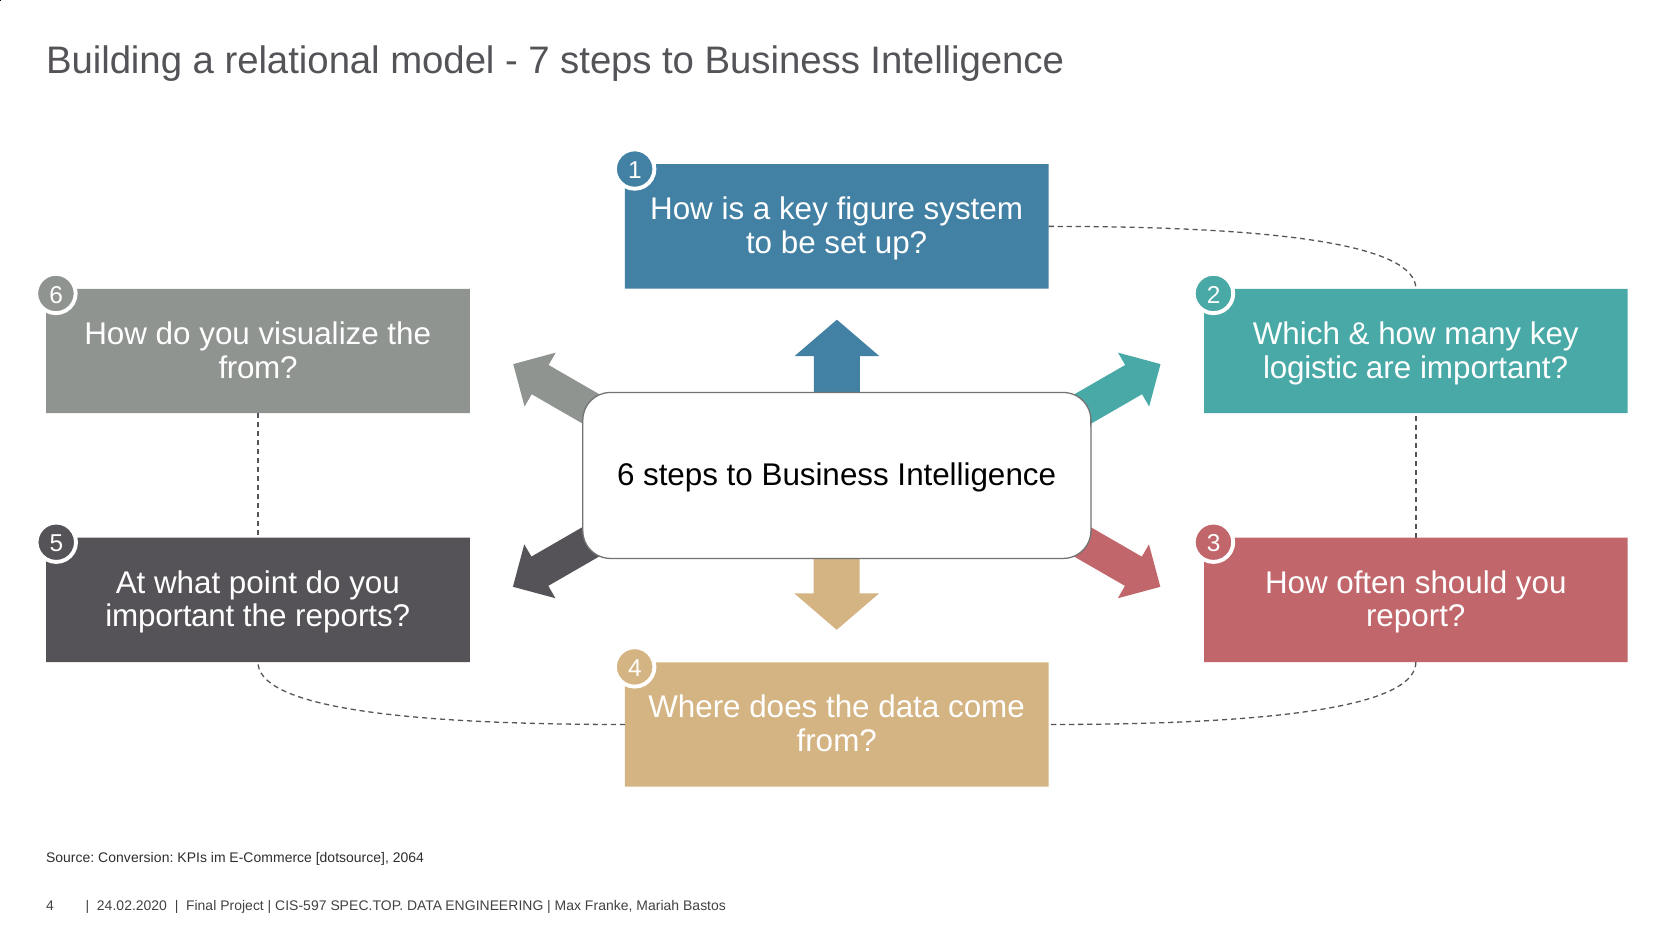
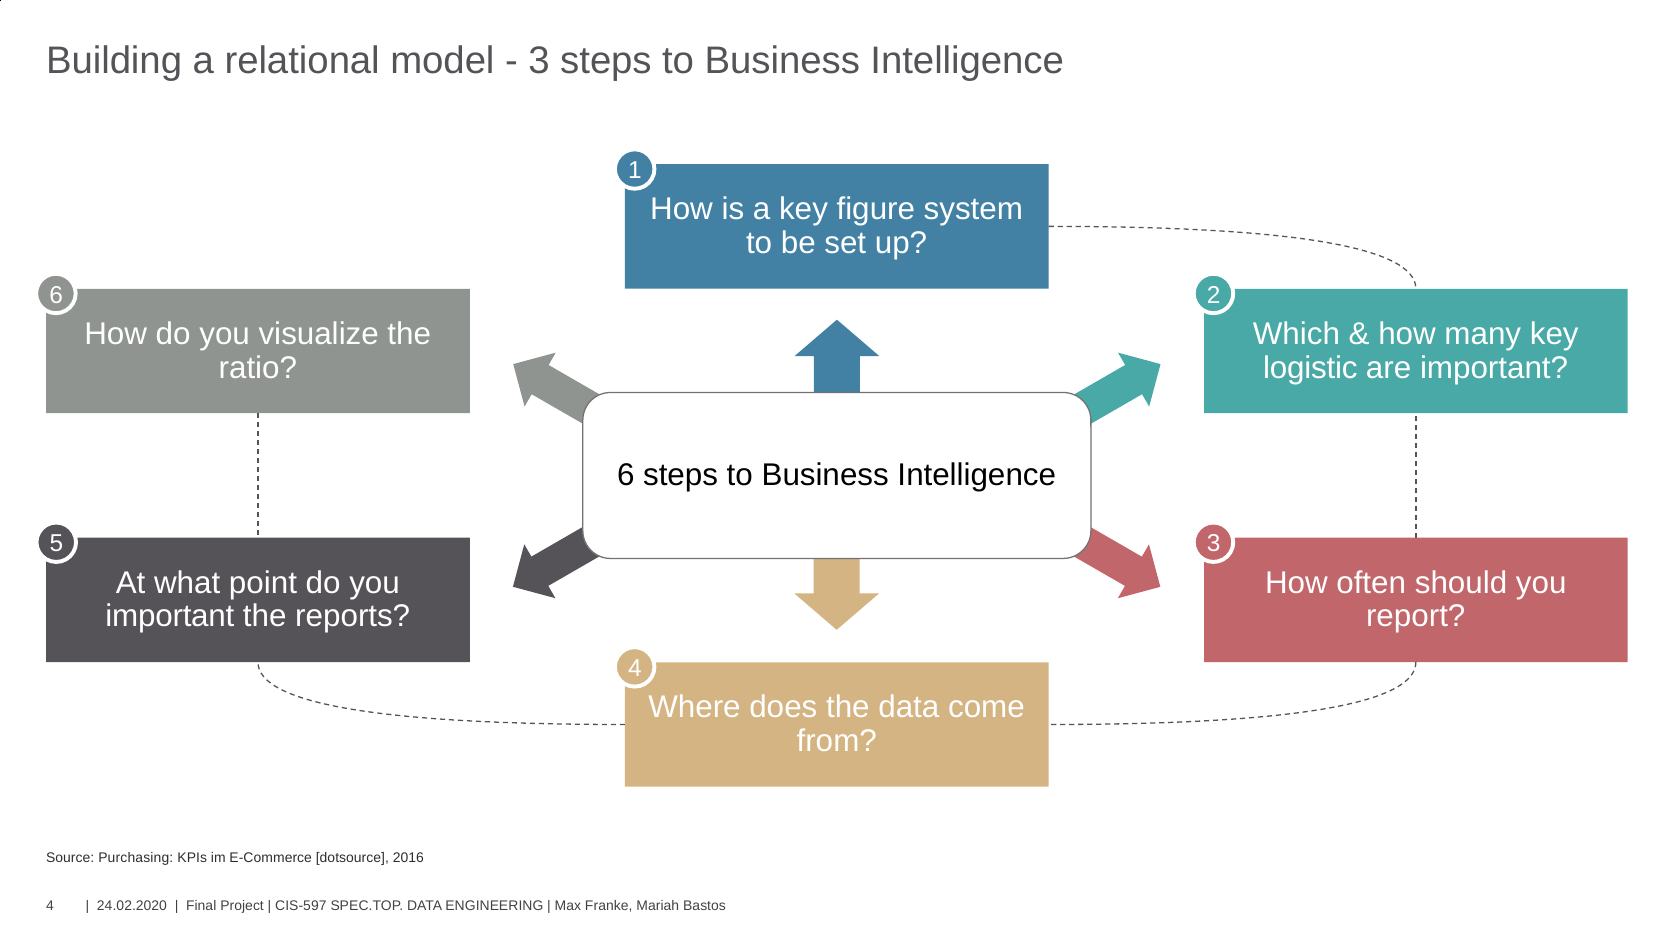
7: 7 -> 3 (539, 61)
from: from -> ratio (258, 368)
Conversion: Conversion -> Purchasing (136, 859)
2064: 2064 -> 2016 (408, 859)
